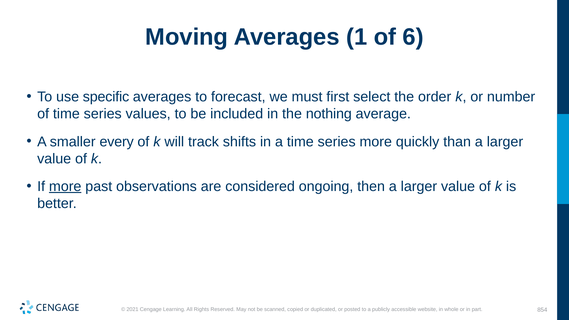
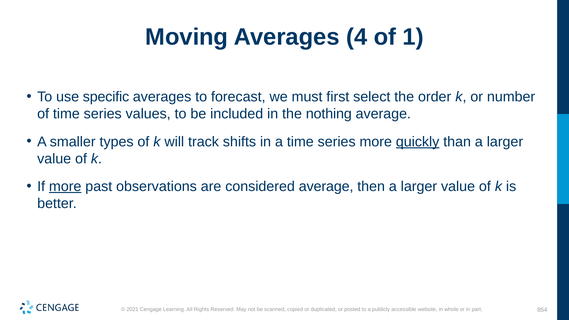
1: 1 -> 4 (357, 37)
6: 6 -> 1 (413, 37)
every: every -> types (117, 142)
quickly underline: none -> present (418, 142)
considered ongoing: ongoing -> average (326, 186)
